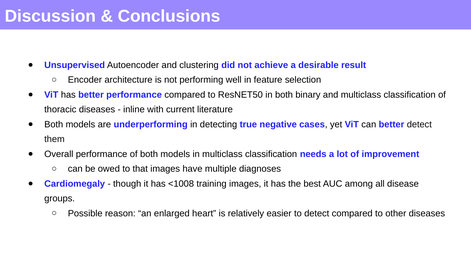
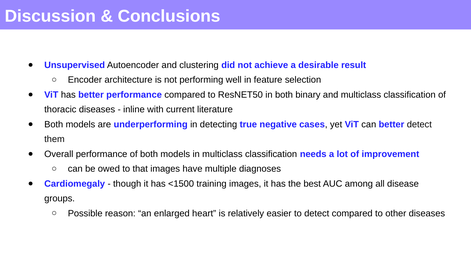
<1008: <1008 -> <1500 (181, 184)
